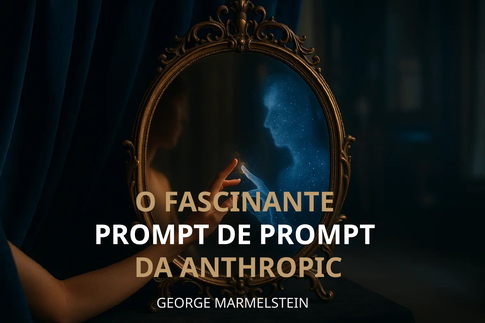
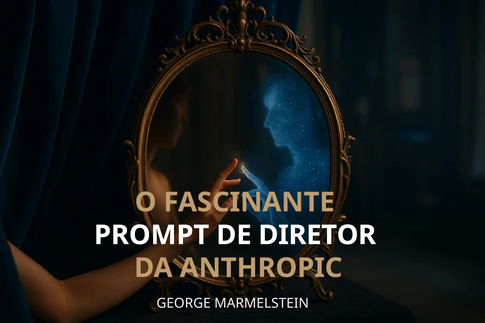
DE PROMPT: PROMPT -> DIRETOR (317, 235)
